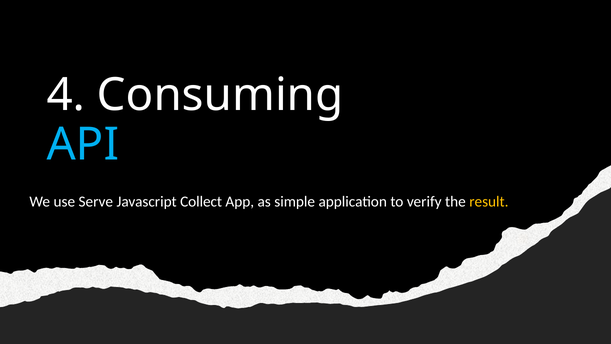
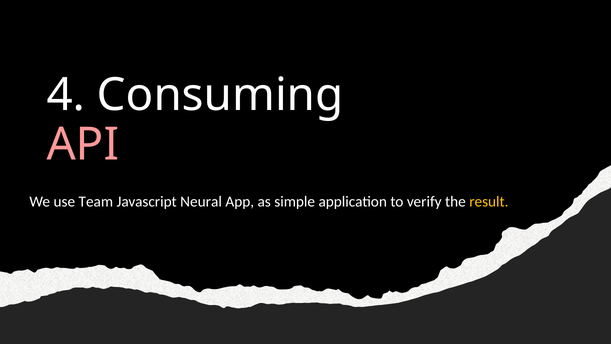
API colour: light blue -> pink (83, 145)
Serve: Serve -> Team (96, 201)
Collect: Collect -> Neural (201, 201)
